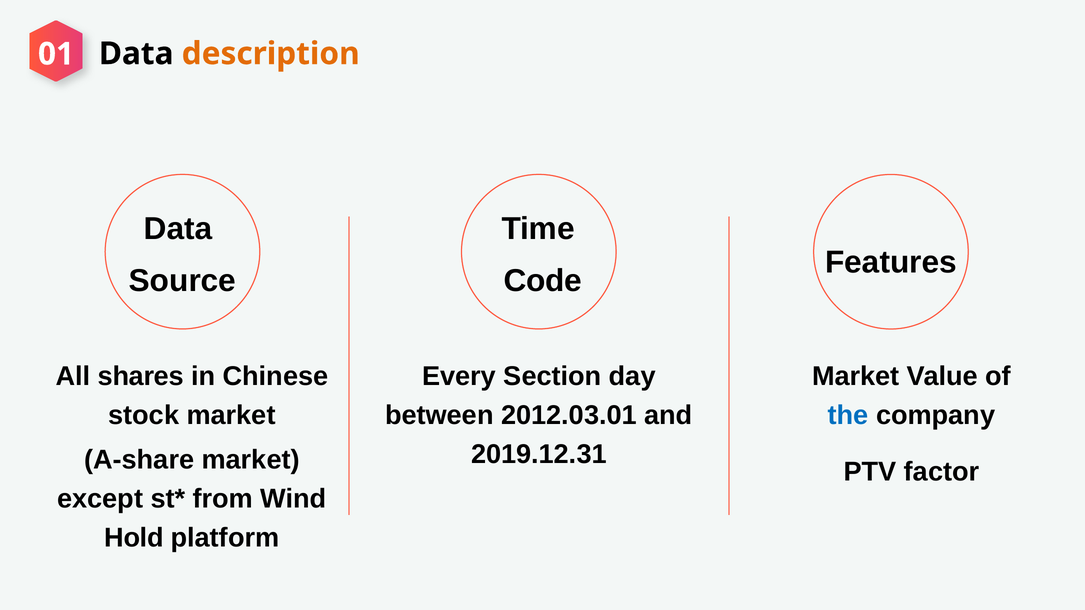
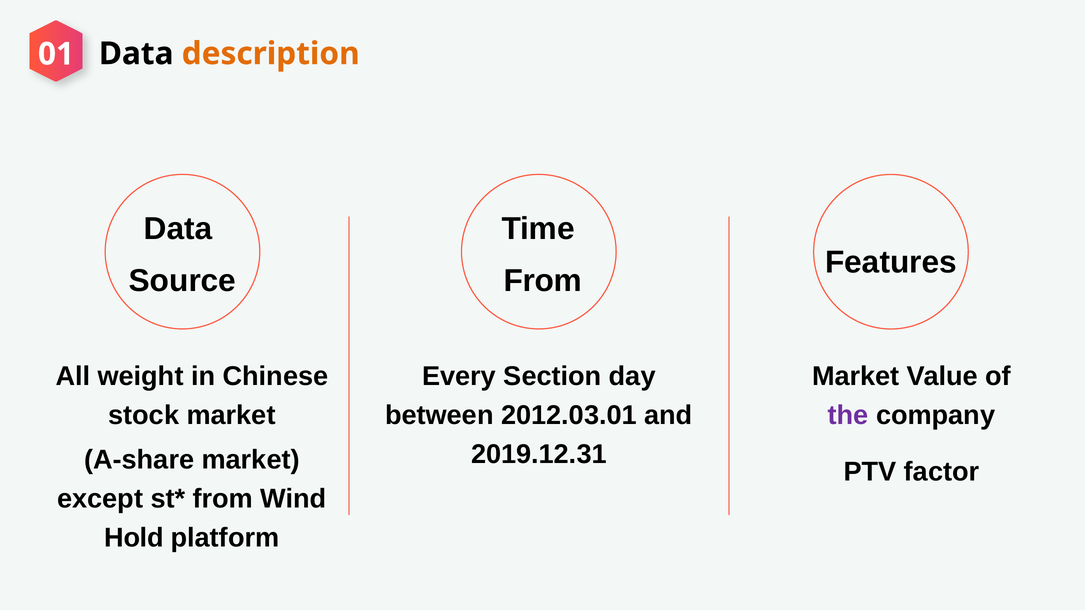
Code: Code -> From (543, 281)
shares: shares -> weight (141, 376)
the colour: blue -> purple (848, 415)
